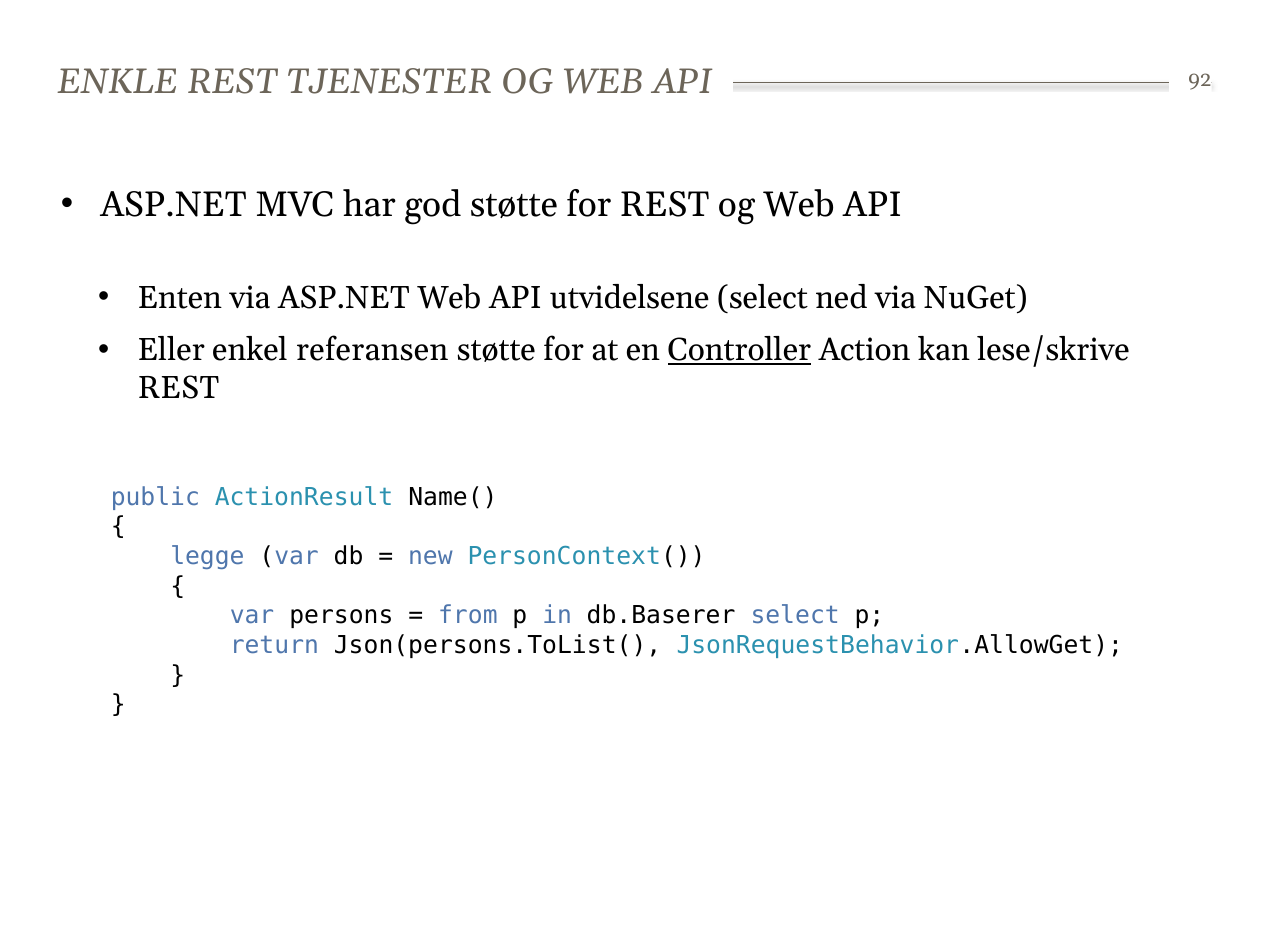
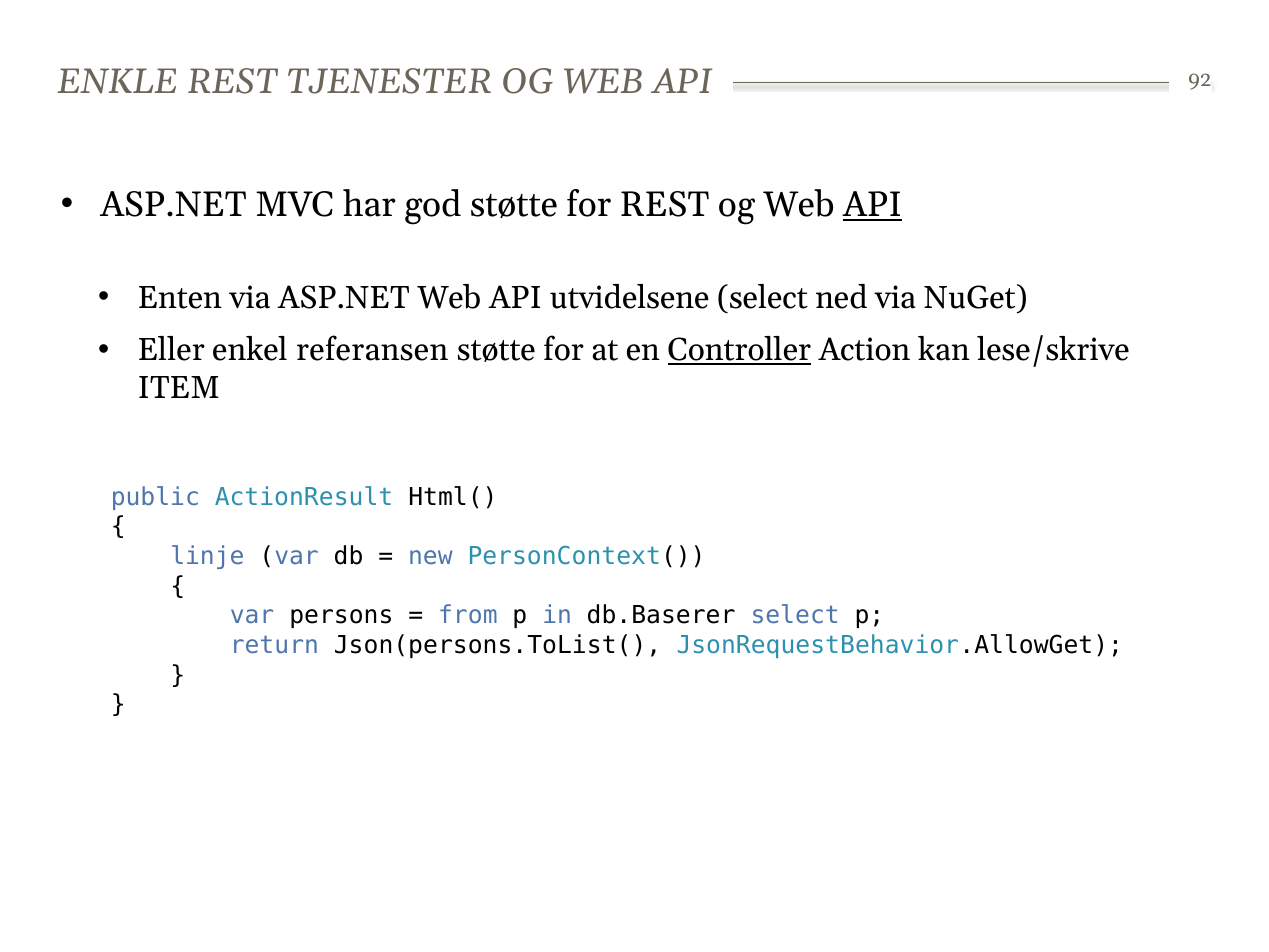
API underline: none -> present (873, 205)
REST: REST -> ITEM (179, 388)
Name(: Name( -> Html( (453, 497)
legge: legge -> linje (207, 556)
